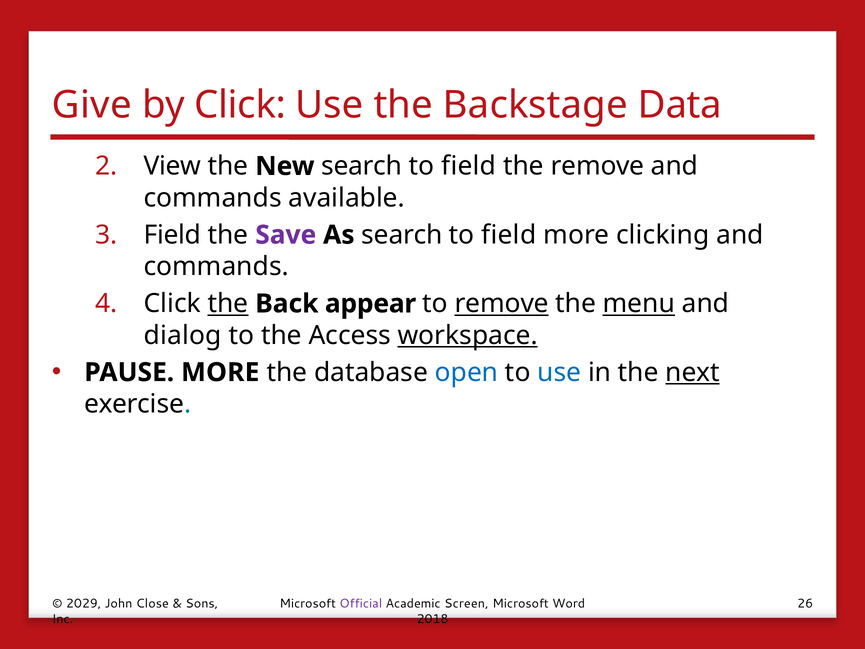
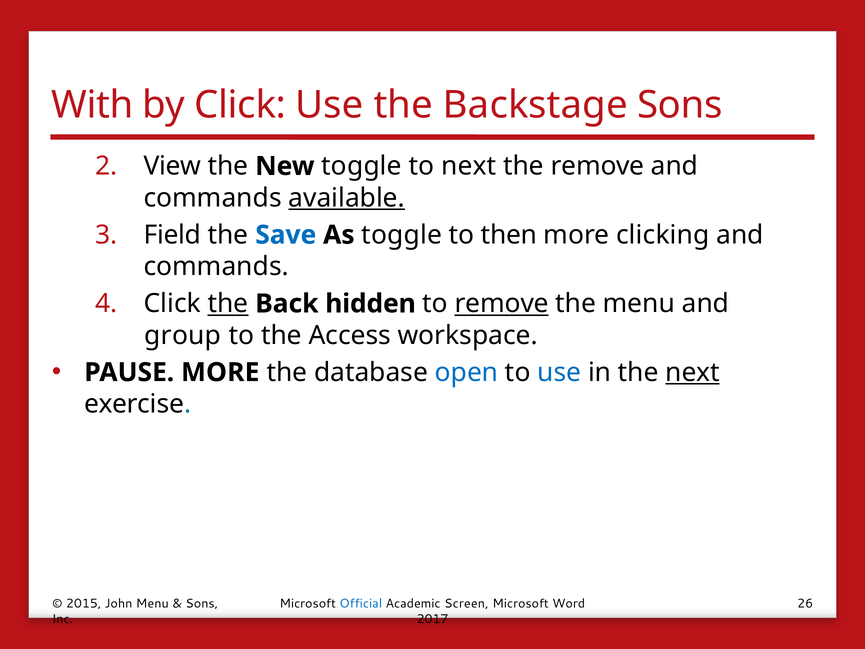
Give: Give -> With (92, 105)
Backstage Data: Data -> Sons (680, 105)
New search: search -> toggle (362, 166)
field: field -> next (469, 166)
available underline: none -> present (347, 198)
Save colour: purple -> blue (286, 235)
As search: search -> toggle (402, 235)
field: field -> then (509, 235)
appear: appear -> hidden (371, 304)
menu underline: present -> none (639, 304)
dialog: dialog -> group (183, 335)
workspace underline: present -> none (468, 335)
2029: 2029 -> 2015 (84, 604)
John Close: Close -> Menu (152, 604)
Official colour: purple -> blue (361, 604)
2018: 2018 -> 2017 (433, 619)
